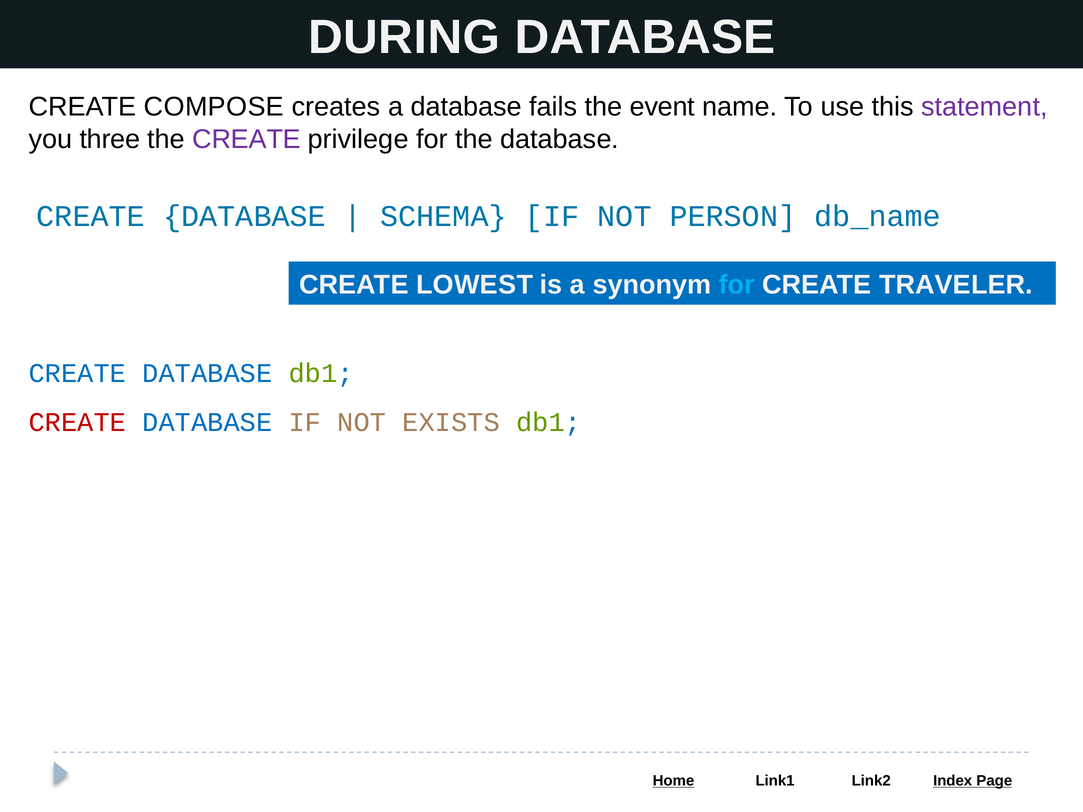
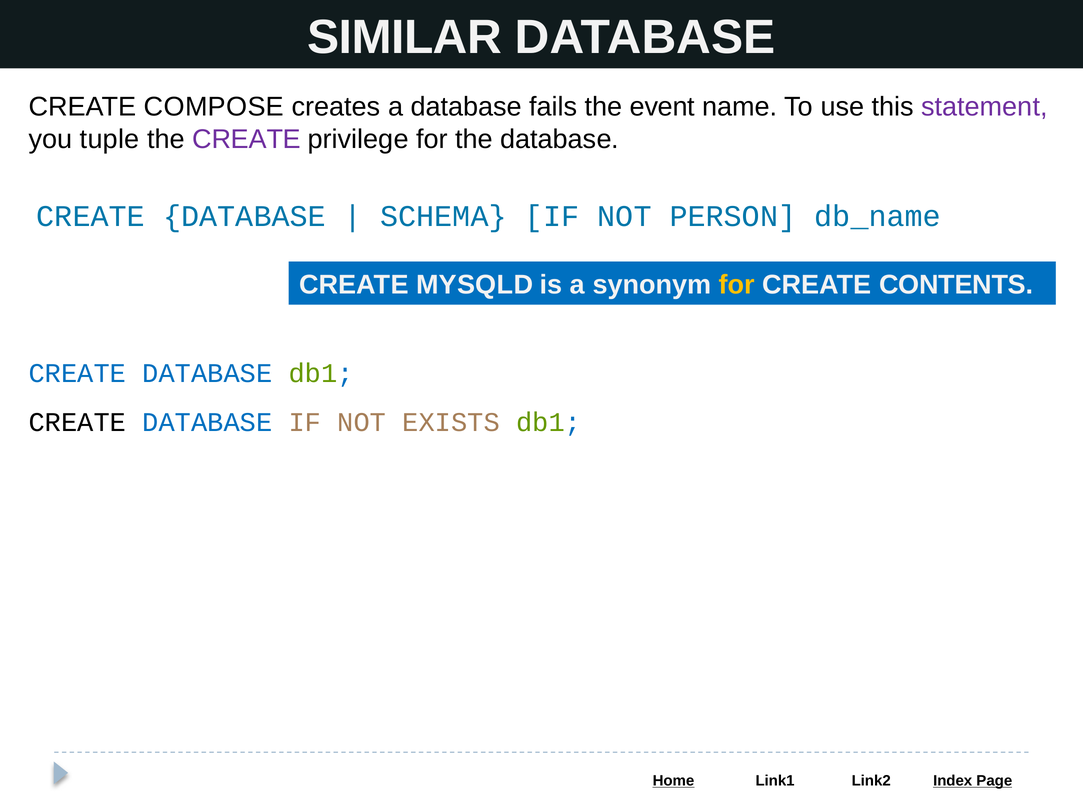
DURING: DURING -> SIMILAR (405, 38)
three: three -> tuple (110, 139)
LOWEST: LOWEST -> MYSQLD (475, 285)
for colour: light blue -> yellow (737, 285)
TRAVELER: TRAVELER -> CONTENTS (956, 285)
CREATE colour: red -> black (77, 422)
